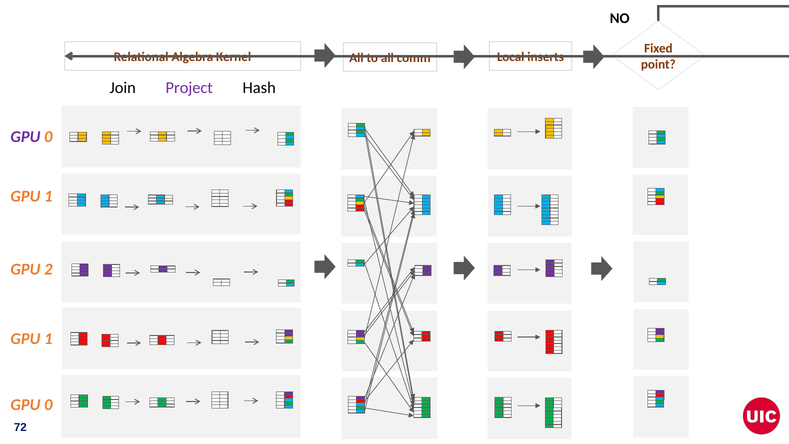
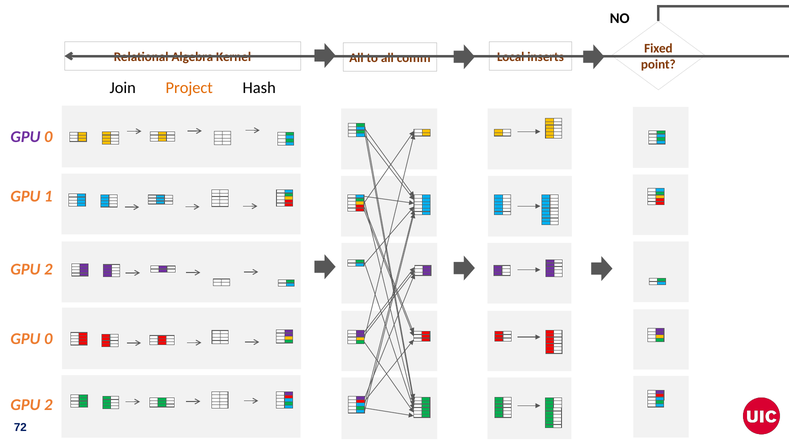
Project colour: purple -> orange (189, 88)
1: 1 -> 0 (48, 339)
0: 0 -> 2 (48, 405)
